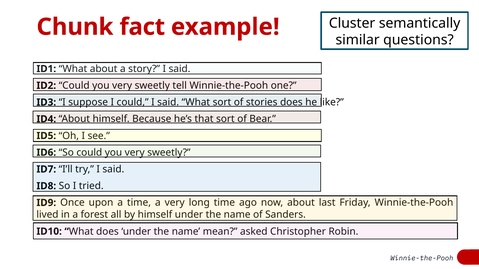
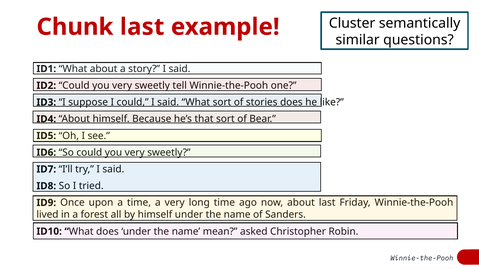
Chunk fact: fact -> last (142, 27)
